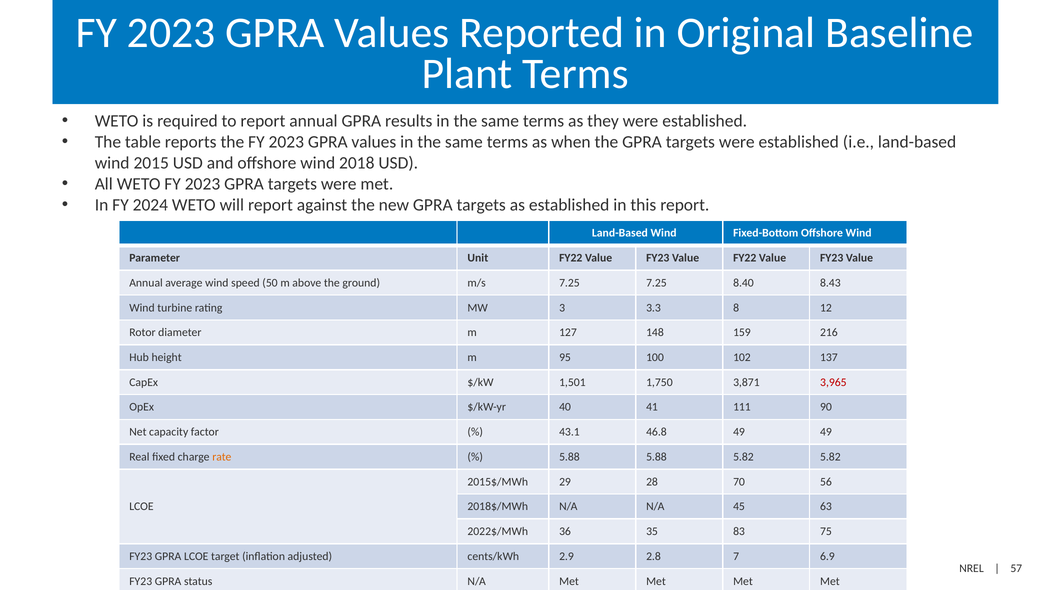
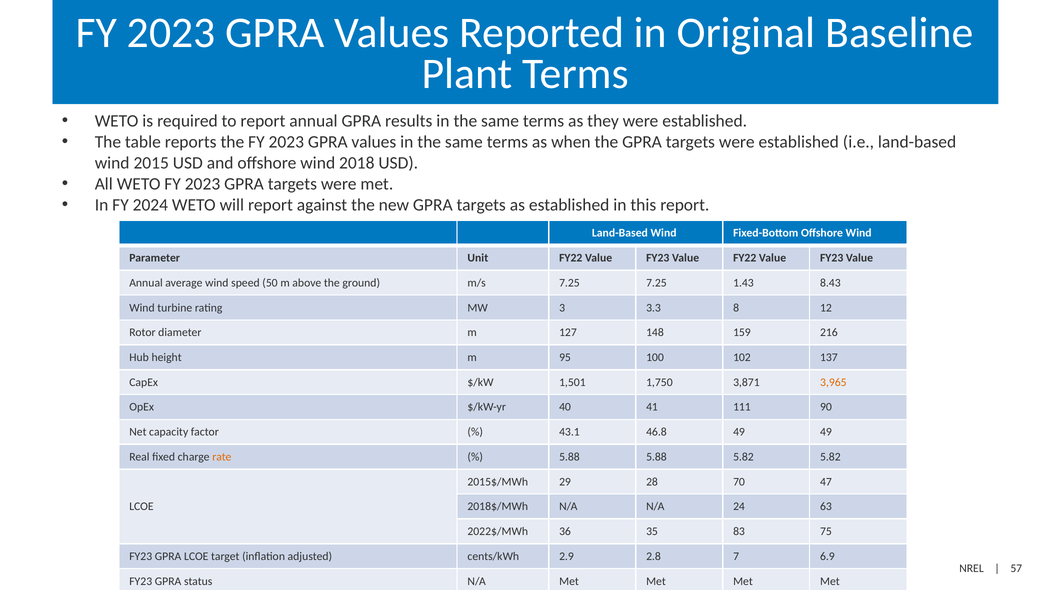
8.40: 8.40 -> 1.43 (743, 283)
3,965 colour: red -> orange (833, 383)
56: 56 -> 47 (826, 482)
45: 45 -> 24 (739, 507)
